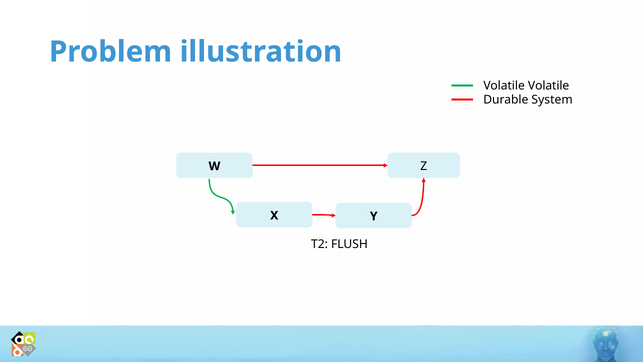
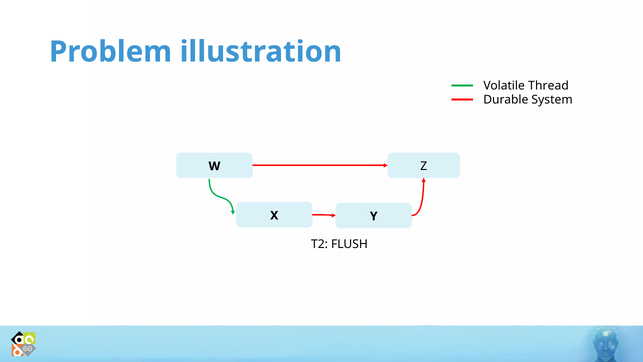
Volatile Volatile: Volatile -> Thread (549, 86)
